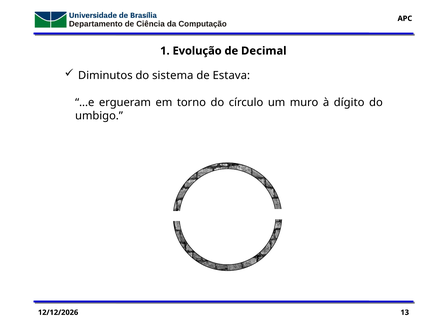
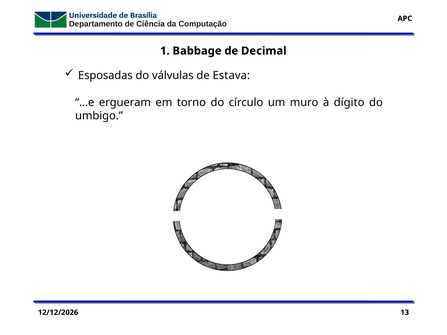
Evolução: Evolução -> Babbage (197, 51)
Diminutos: Diminutos -> Esposadas (105, 76)
sistema: sistema -> válvulas (173, 76)
